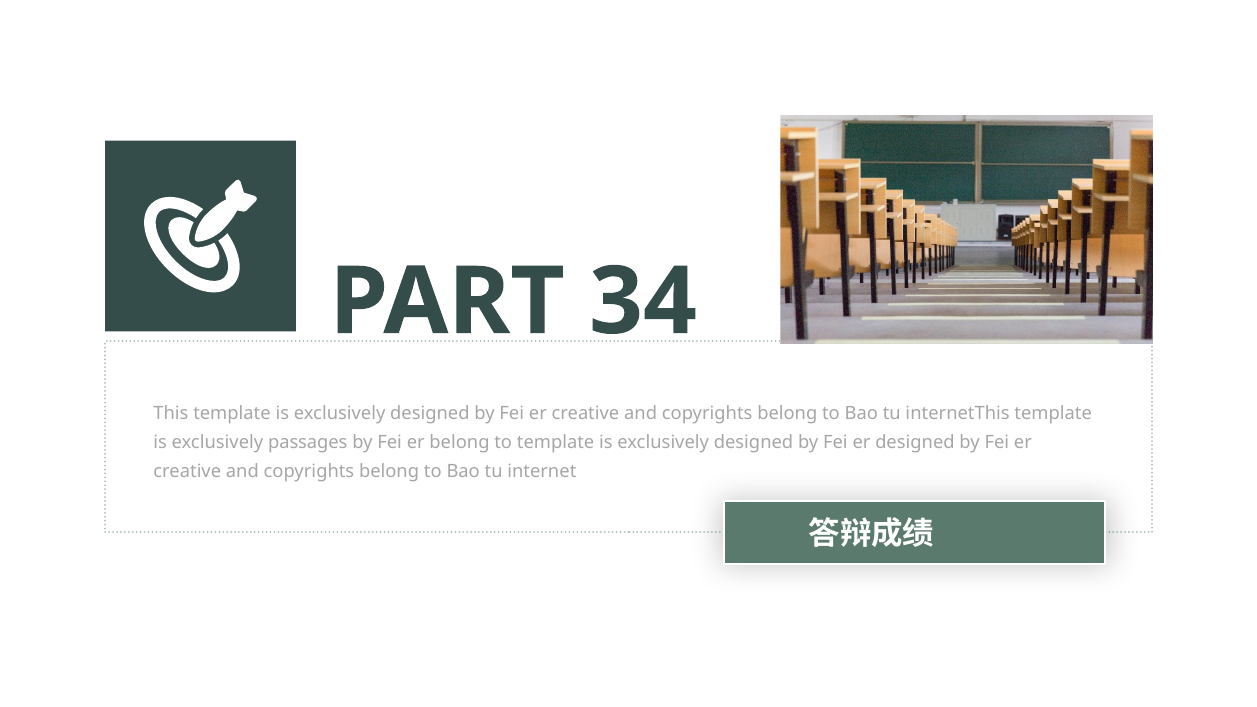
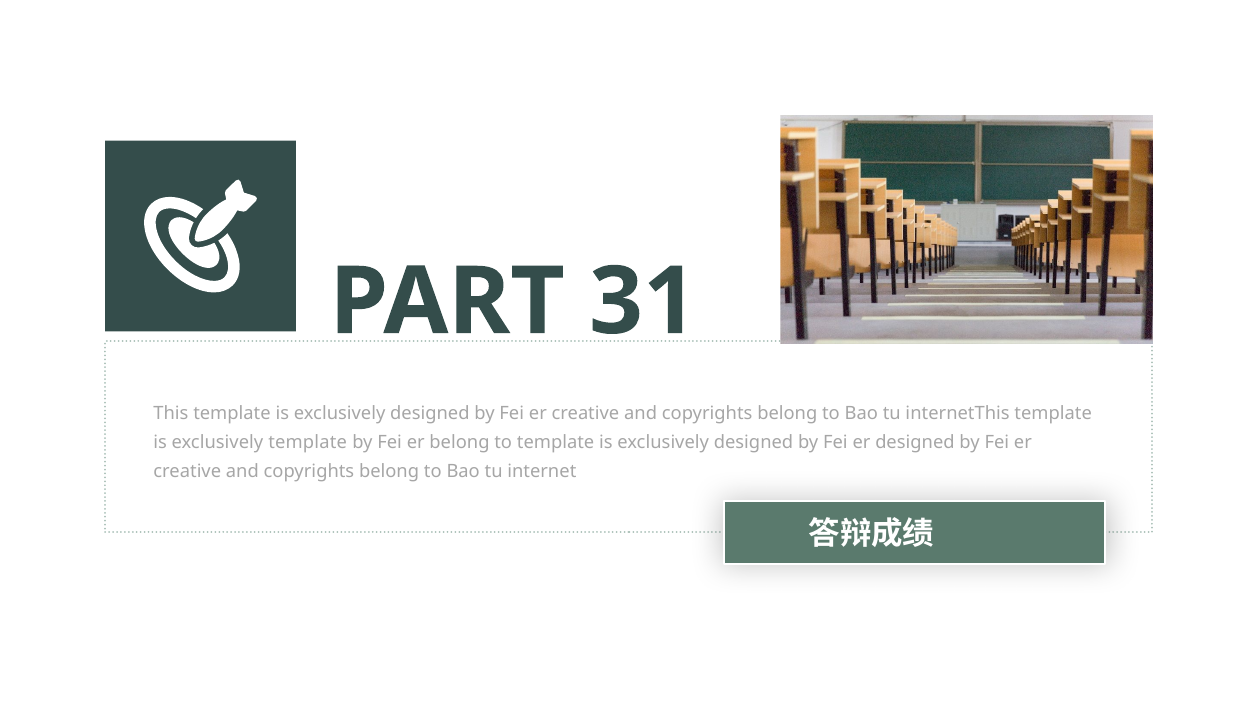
34: 34 -> 31 (643, 302)
exclusively passages: passages -> template (308, 442)
